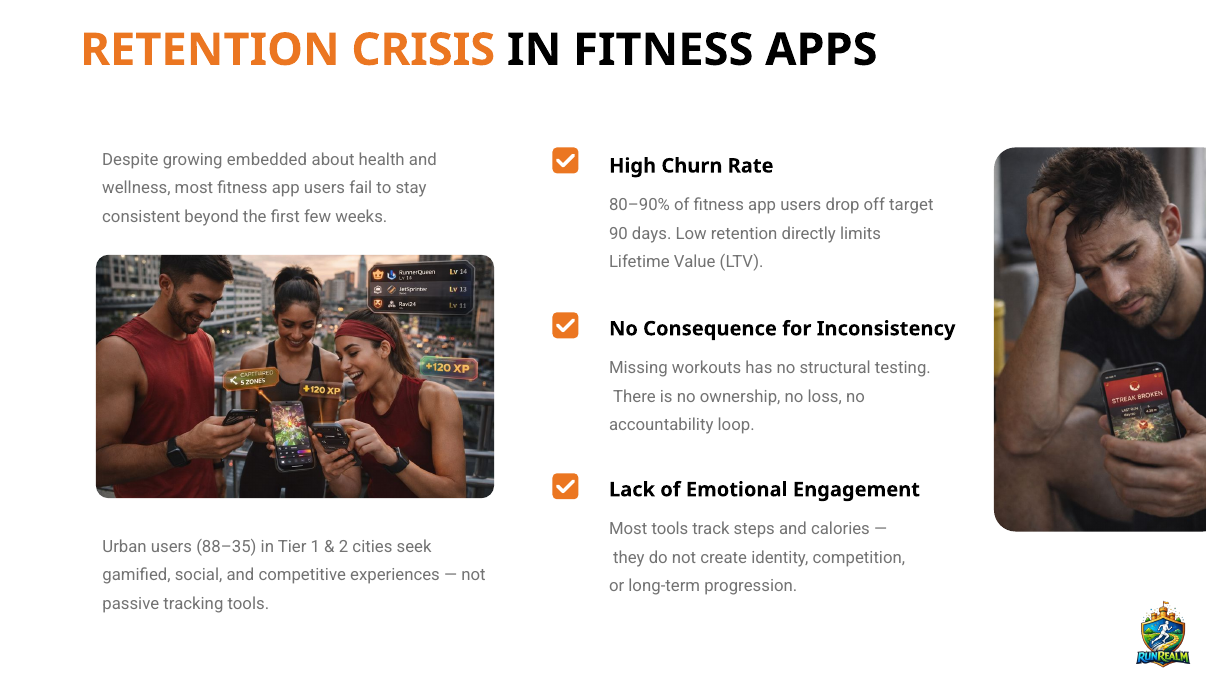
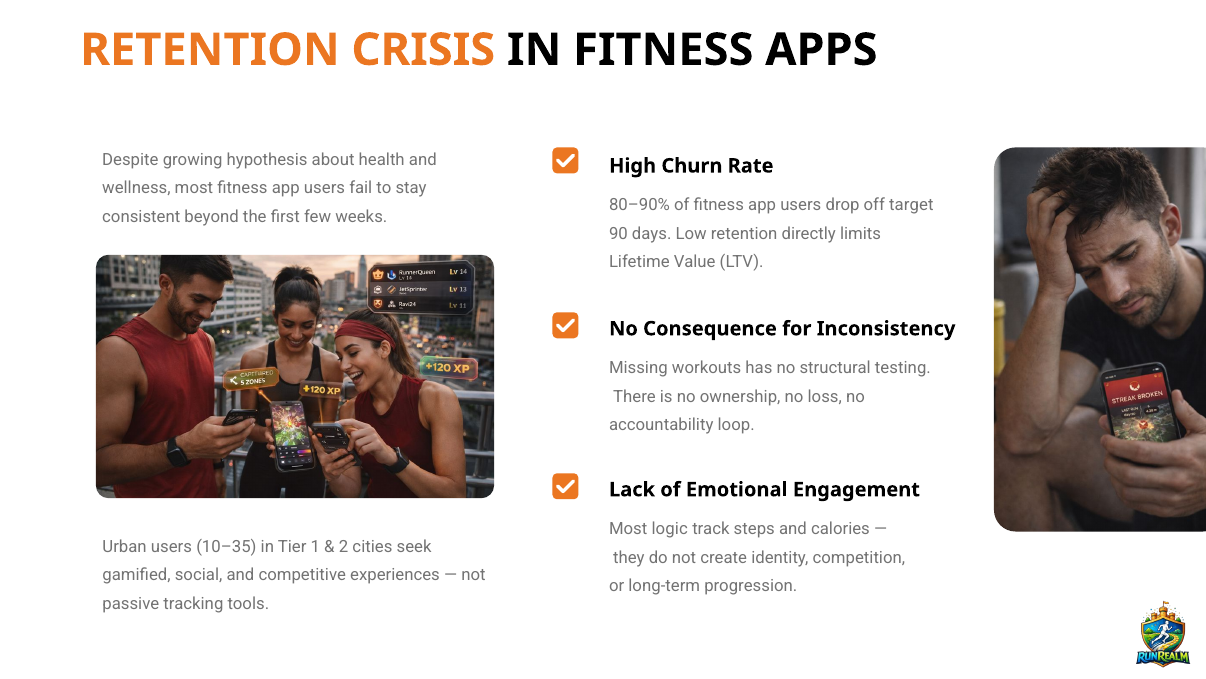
embedded: embedded -> hypothesis (267, 159)
Most tools: tools -> logic (670, 529)
88–35: 88–35 -> 10–35 (226, 546)
